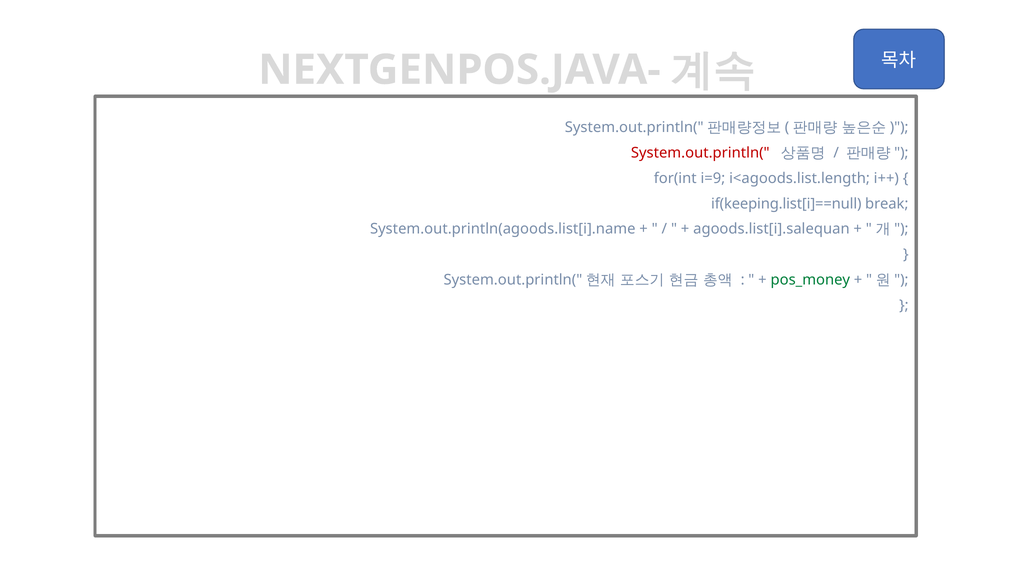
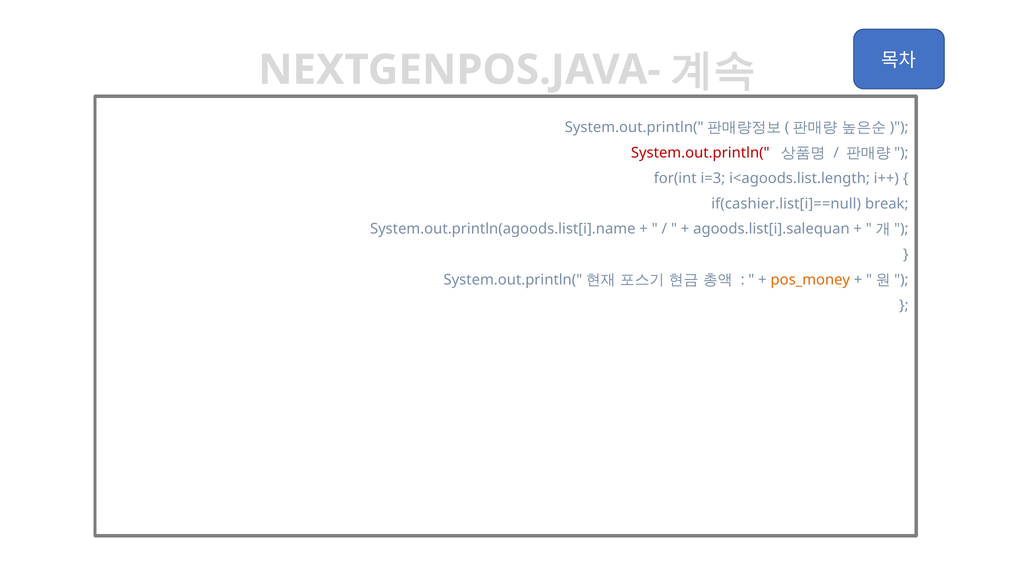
i=9: i=9 -> i=3 (713, 178)
if(keeping.list[i]==null: if(keeping.list[i]==null -> if(cashier.list[i]==null (786, 204)
pos_money colour: green -> orange (810, 280)
